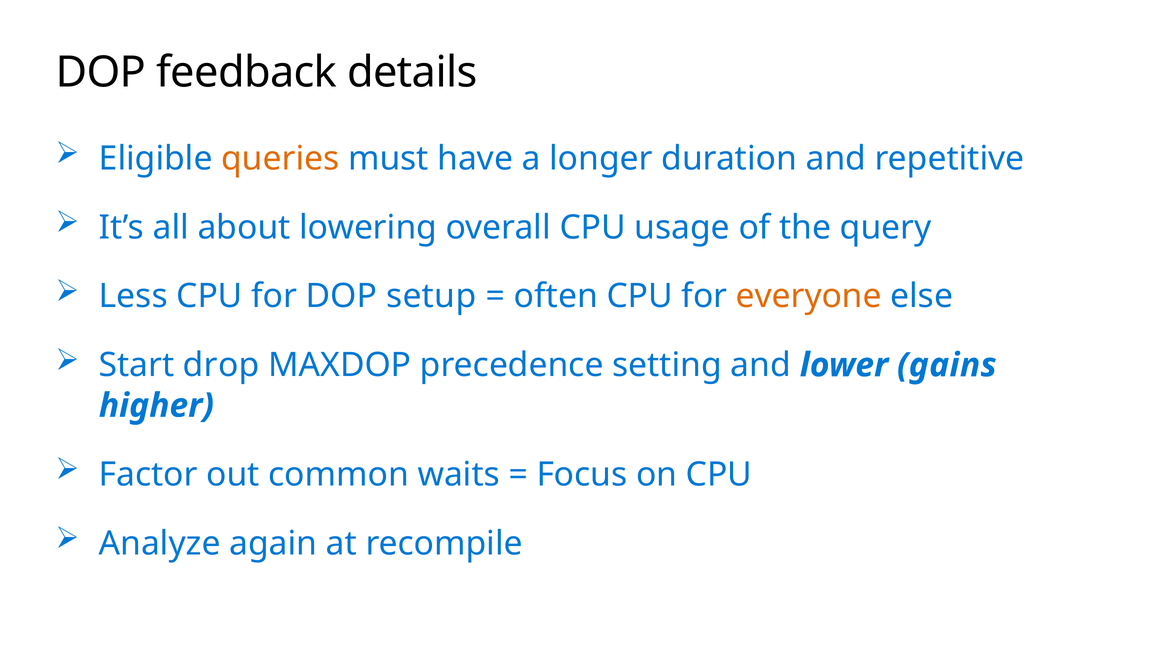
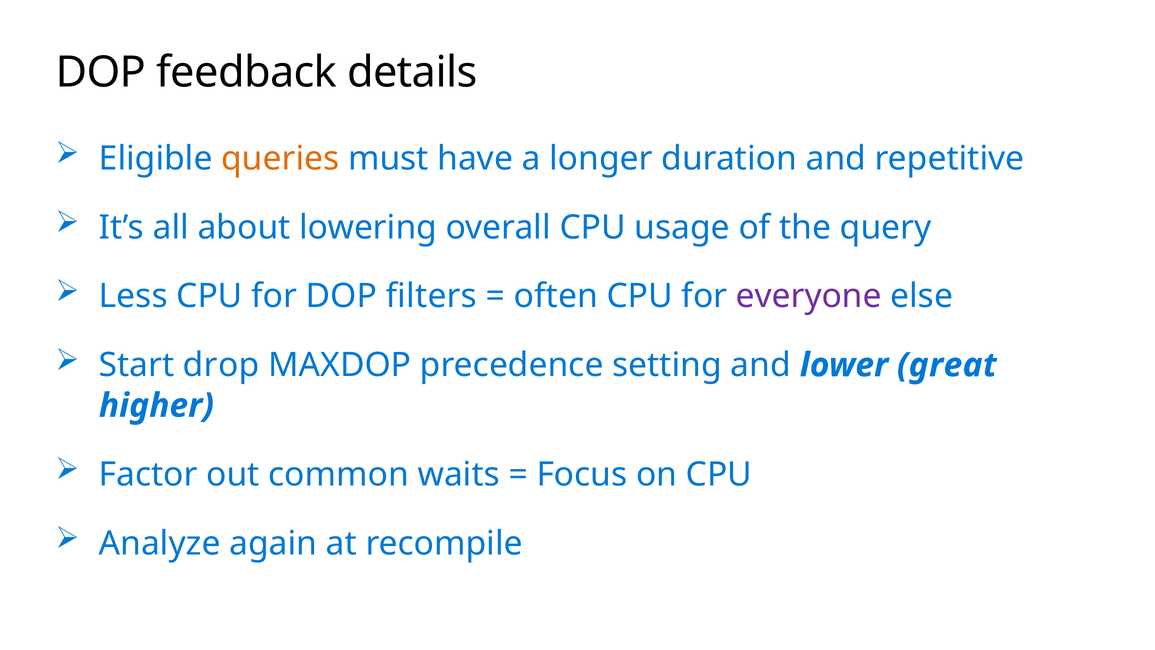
setup: setup -> filters (431, 296)
everyone colour: orange -> purple (809, 296)
gains: gains -> great (947, 365)
